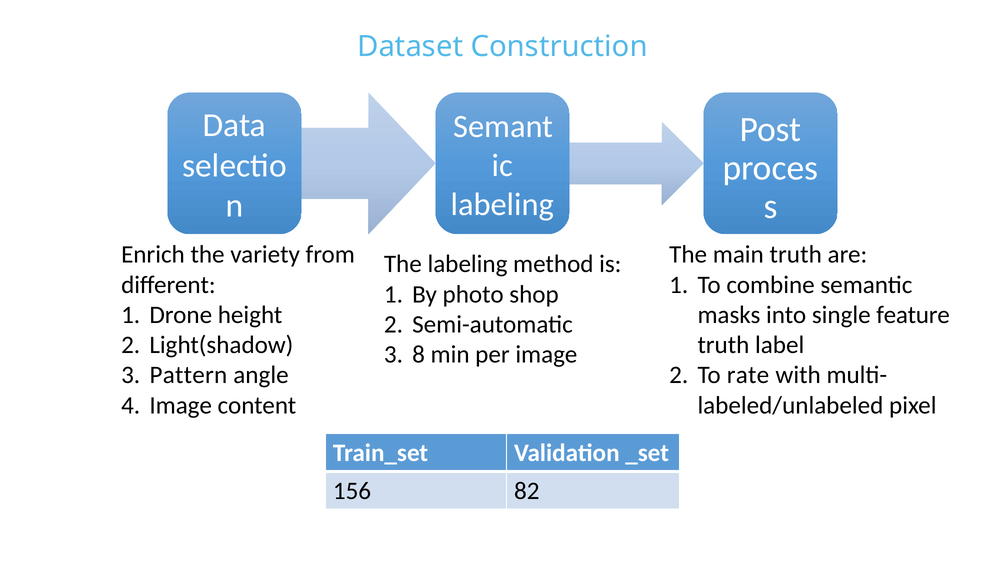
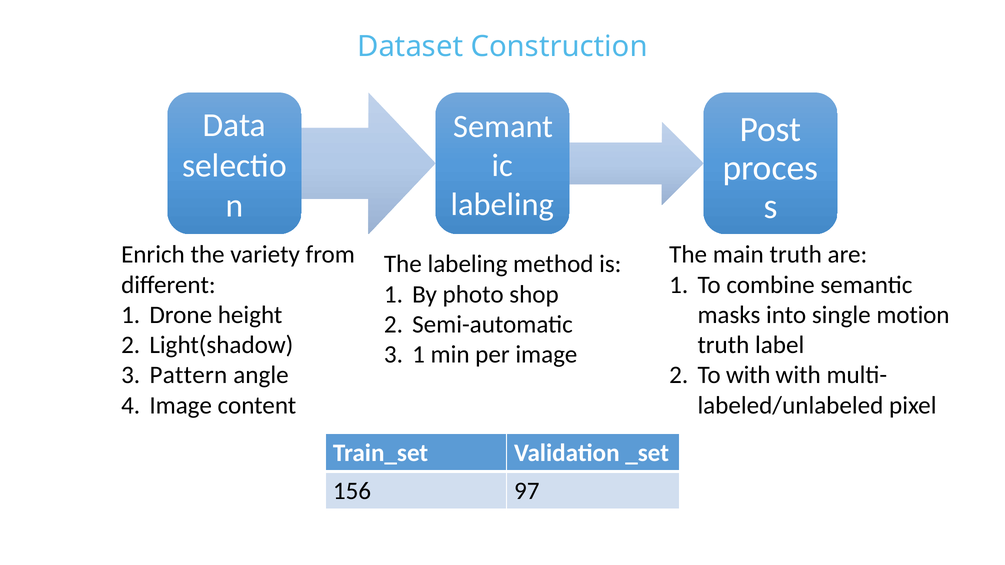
feature: feature -> motion (913, 315)
8: 8 -> 1 (419, 355)
To rate: rate -> with (748, 375)
82: 82 -> 97 (527, 491)
